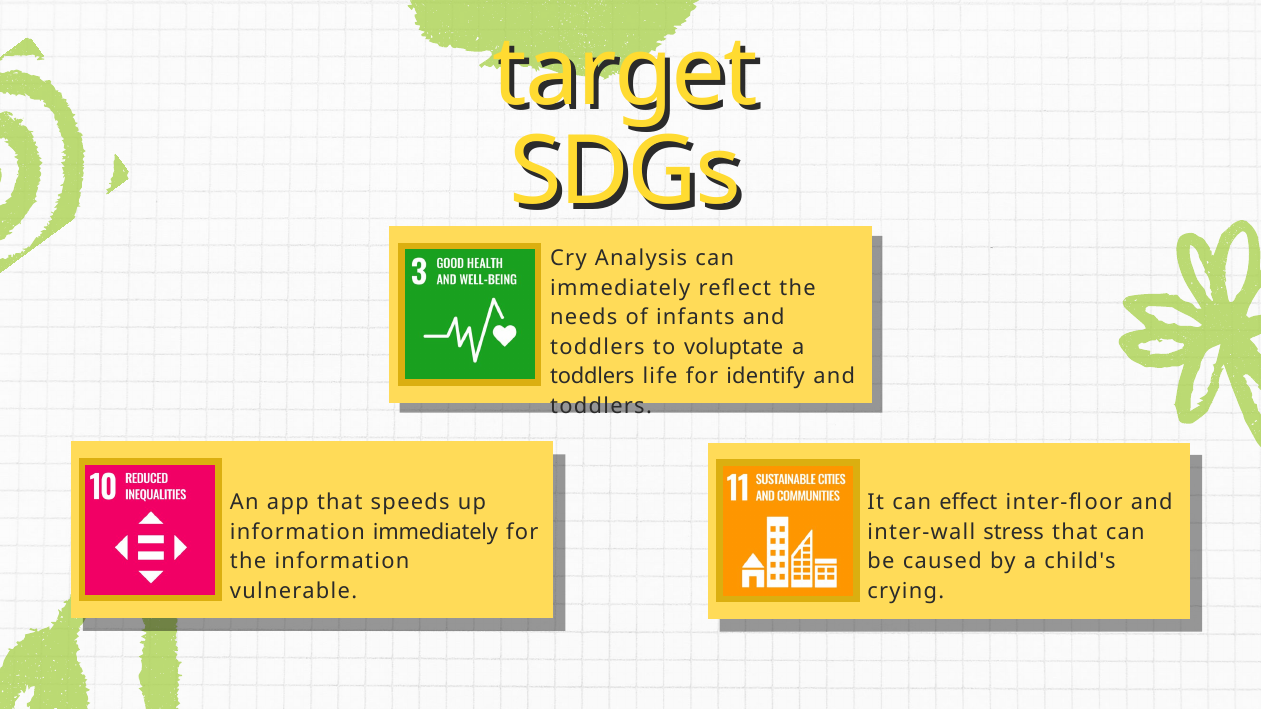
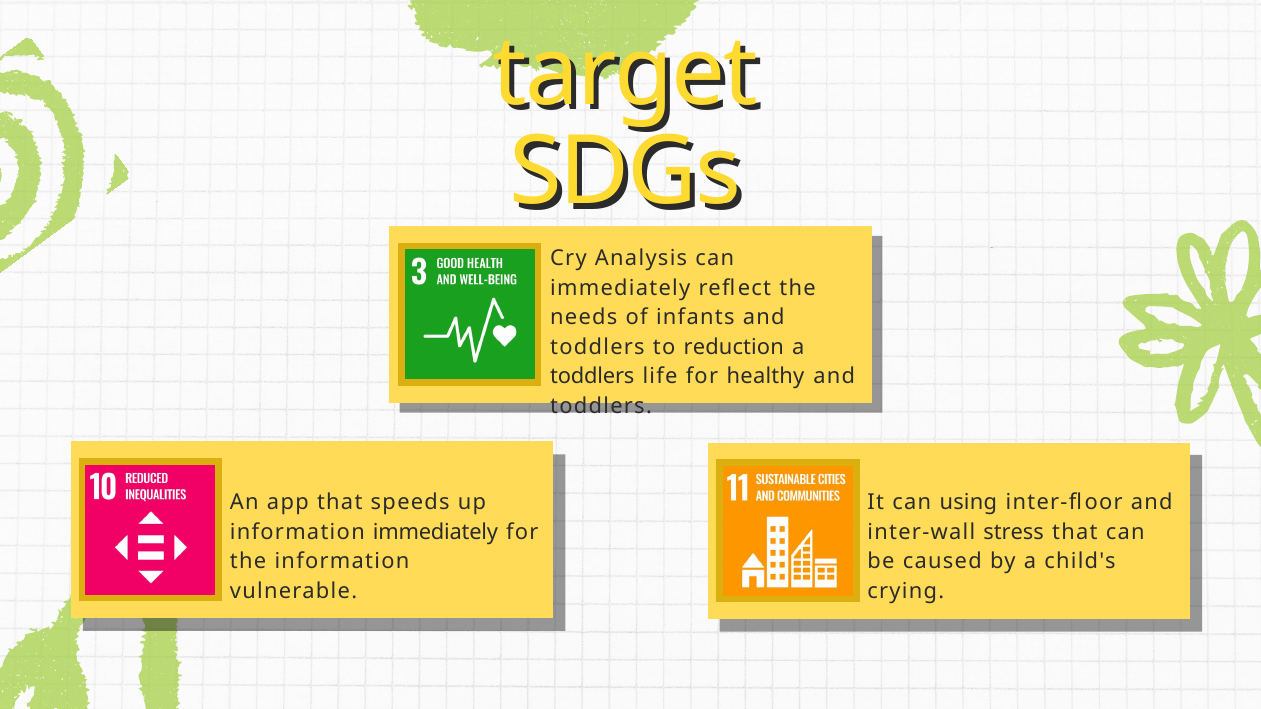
voluptate: voluptate -> reduction (734, 347)
identify: identify -> healthy (766, 377)
effect: effect -> using (968, 503)
